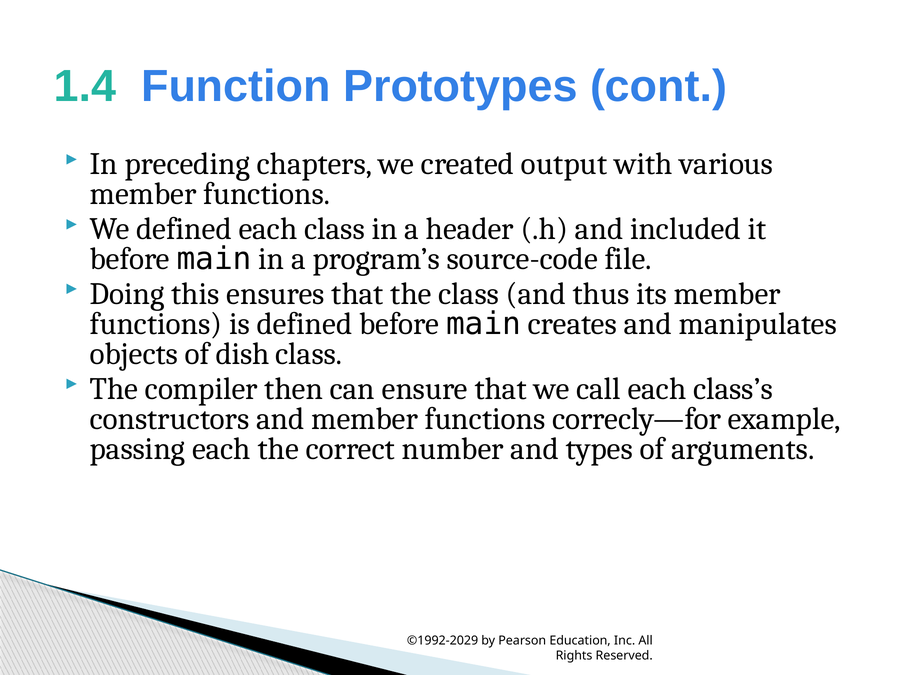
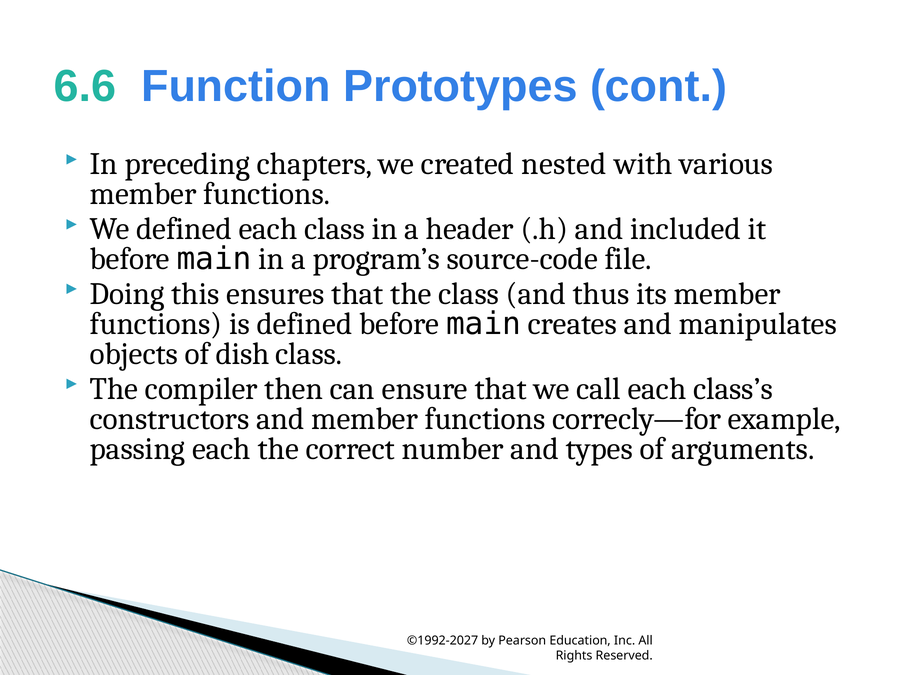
1.4: 1.4 -> 6.6 (85, 86)
output: output -> nested (564, 164)
©1992-2029: ©1992-2029 -> ©1992-2027 (443, 640)
